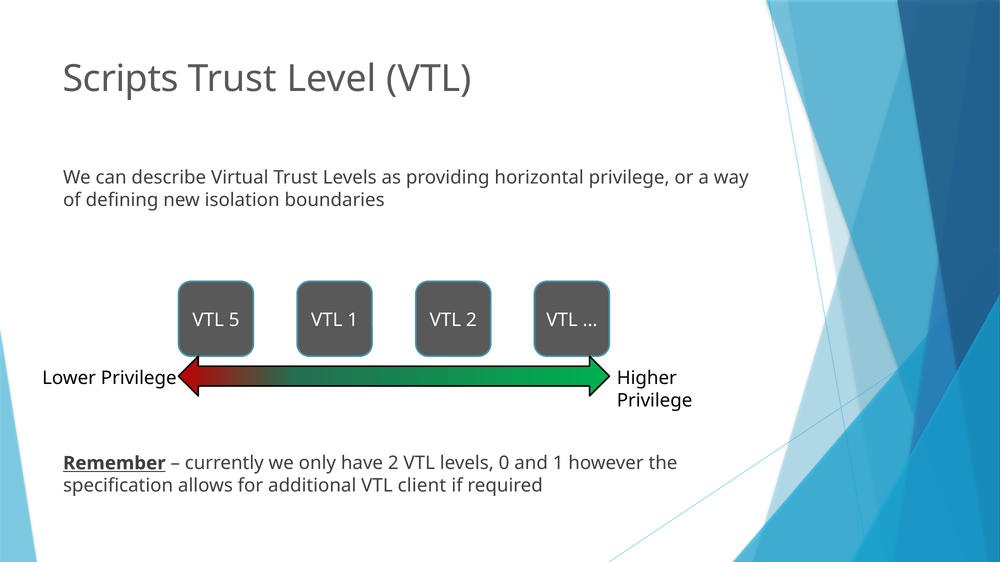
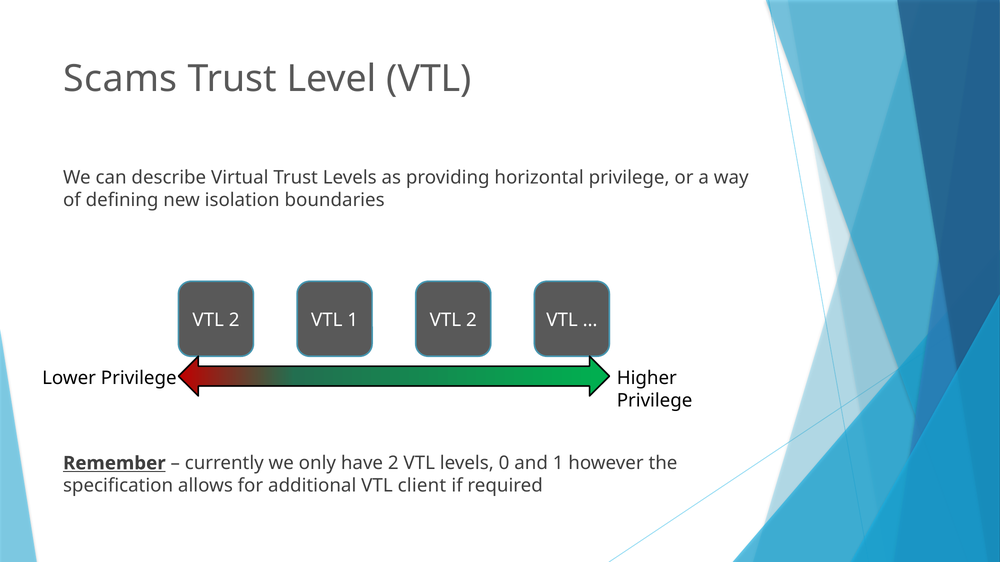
Scripts: Scripts -> Scams (120, 79)
5: 5 -> 2 (234, 320)
